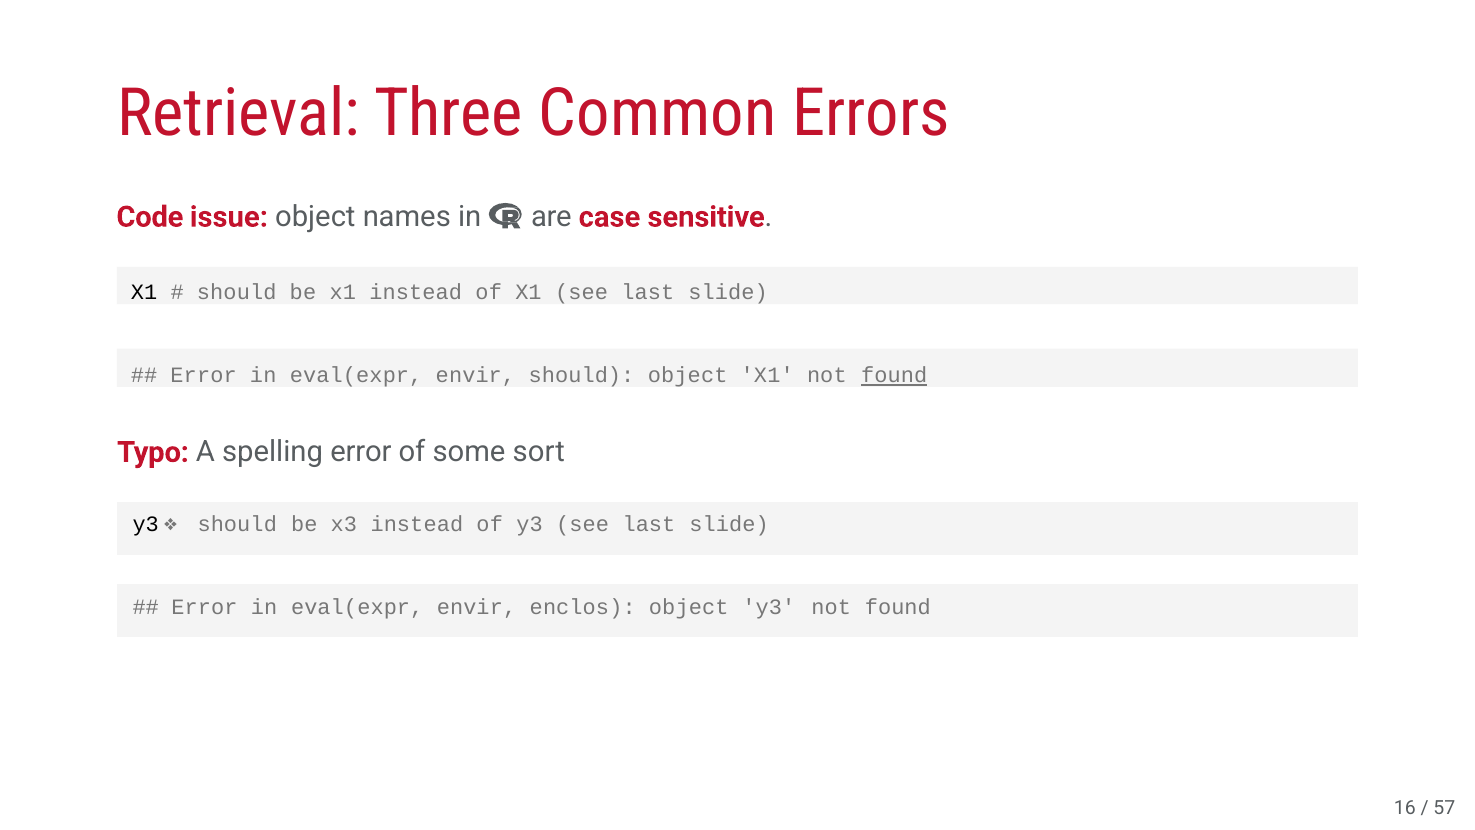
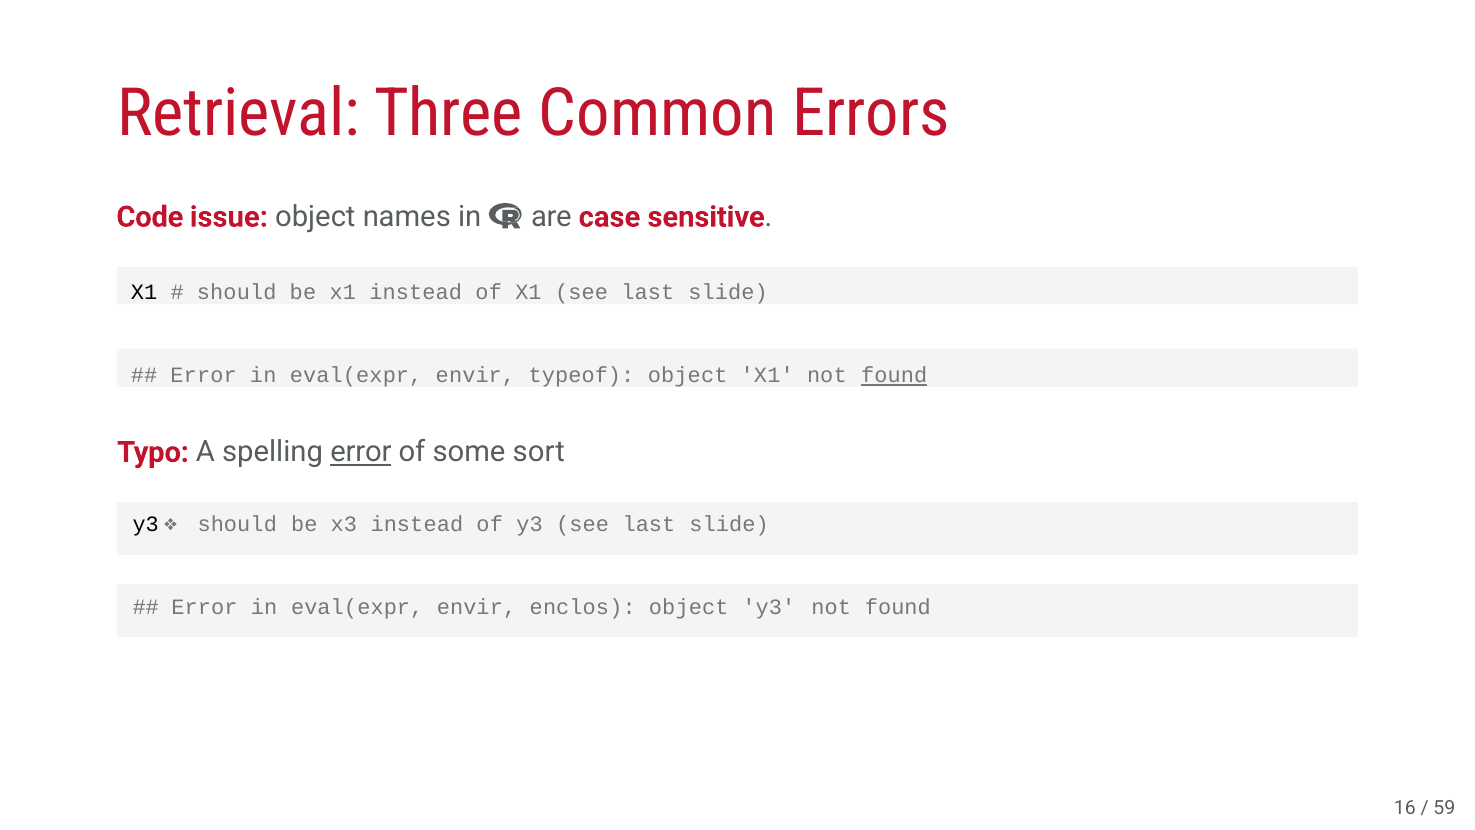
envir should: should -> typeof (581, 375)
error underline: none -> present (361, 452)
57: 57 -> 59 (1444, 808)
